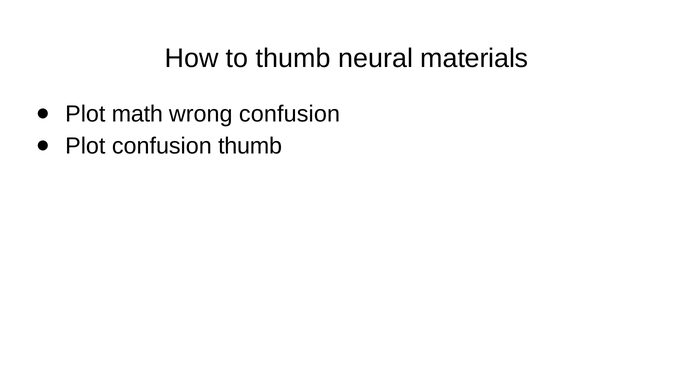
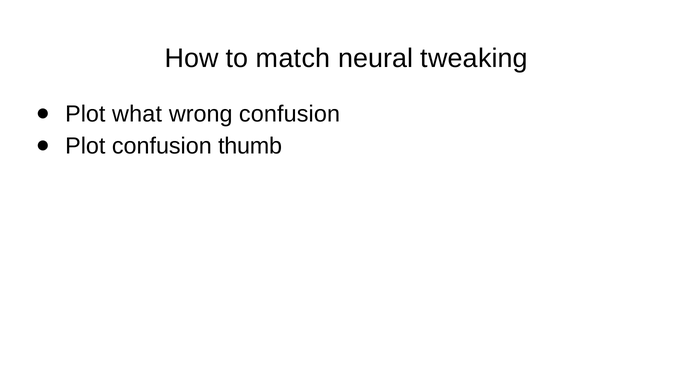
to thumb: thumb -> match (293, 59)
materials: materials -> tweaking (474, 59)
math: math -> what (137, 114)
